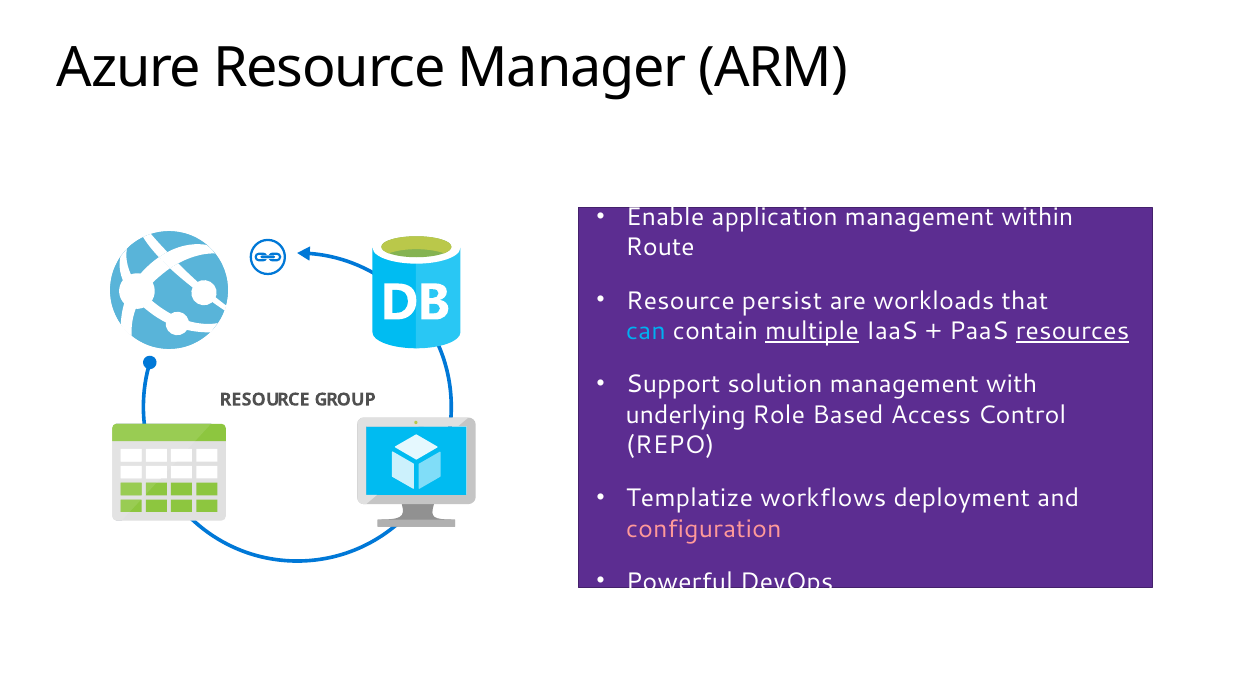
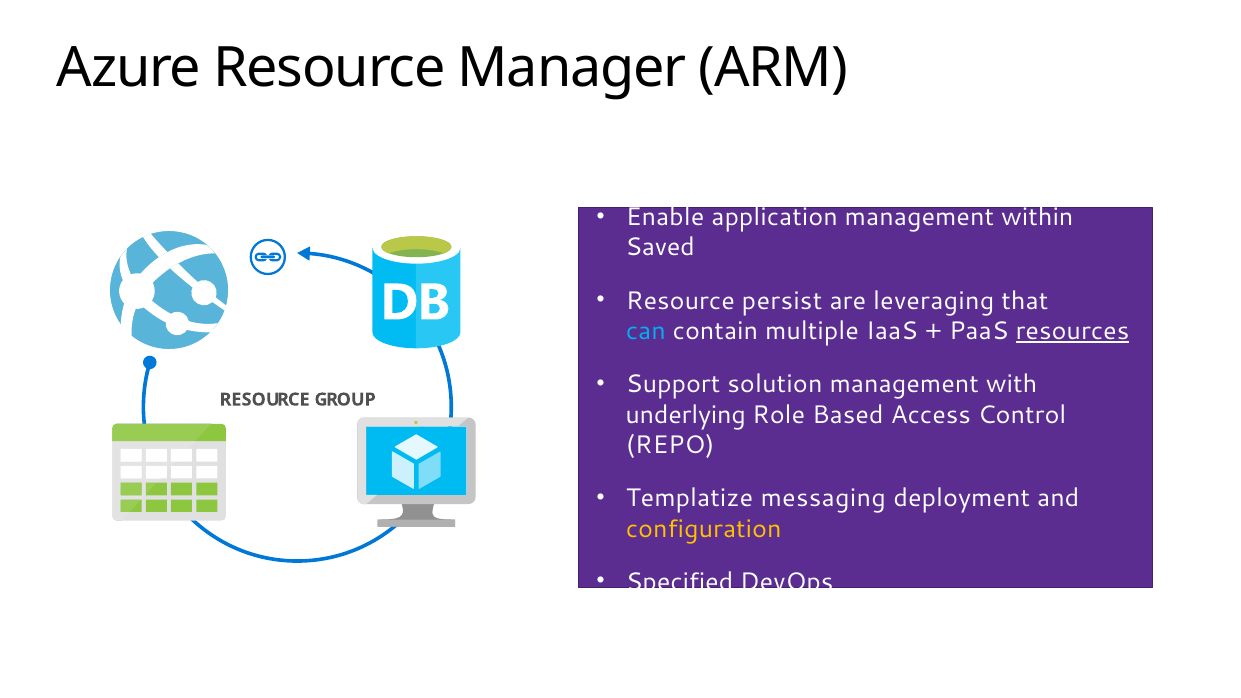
Route: Route -> Saved (660, 248)
workloads: workloads -> leveraging (934, 301)
multiple underline: present -> none (812, 331)
workflows: workflows -> messaging (823, 498)
configuration colour: pink -> yellow (704, 529)
Powerful: Powerful -> Specified (680, 582)
